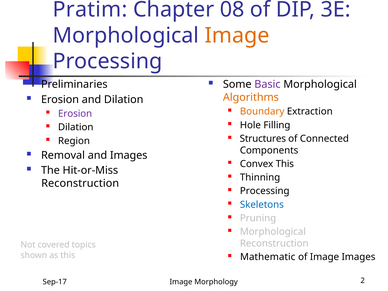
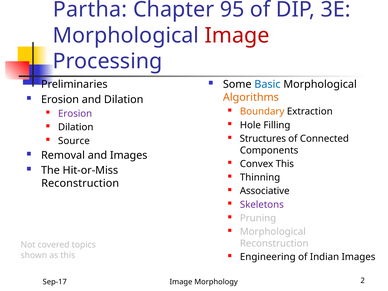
Pratim: Pratim -> Partha (90, 10)
08: 08 -> 95 (232, 10)
Image colour: orange -> red (237, 35)
Basic colour: purple -> blue (267, 84)
Region: Region -> Source (74, 141)
Processing: Processing -> Associative (265, 191)
Skeletons colour: blue -> purple (262, 205)
Mathematic: Mathematic -> Engineering (268, 257)
of Image: Image -> Indian (324, 257)
